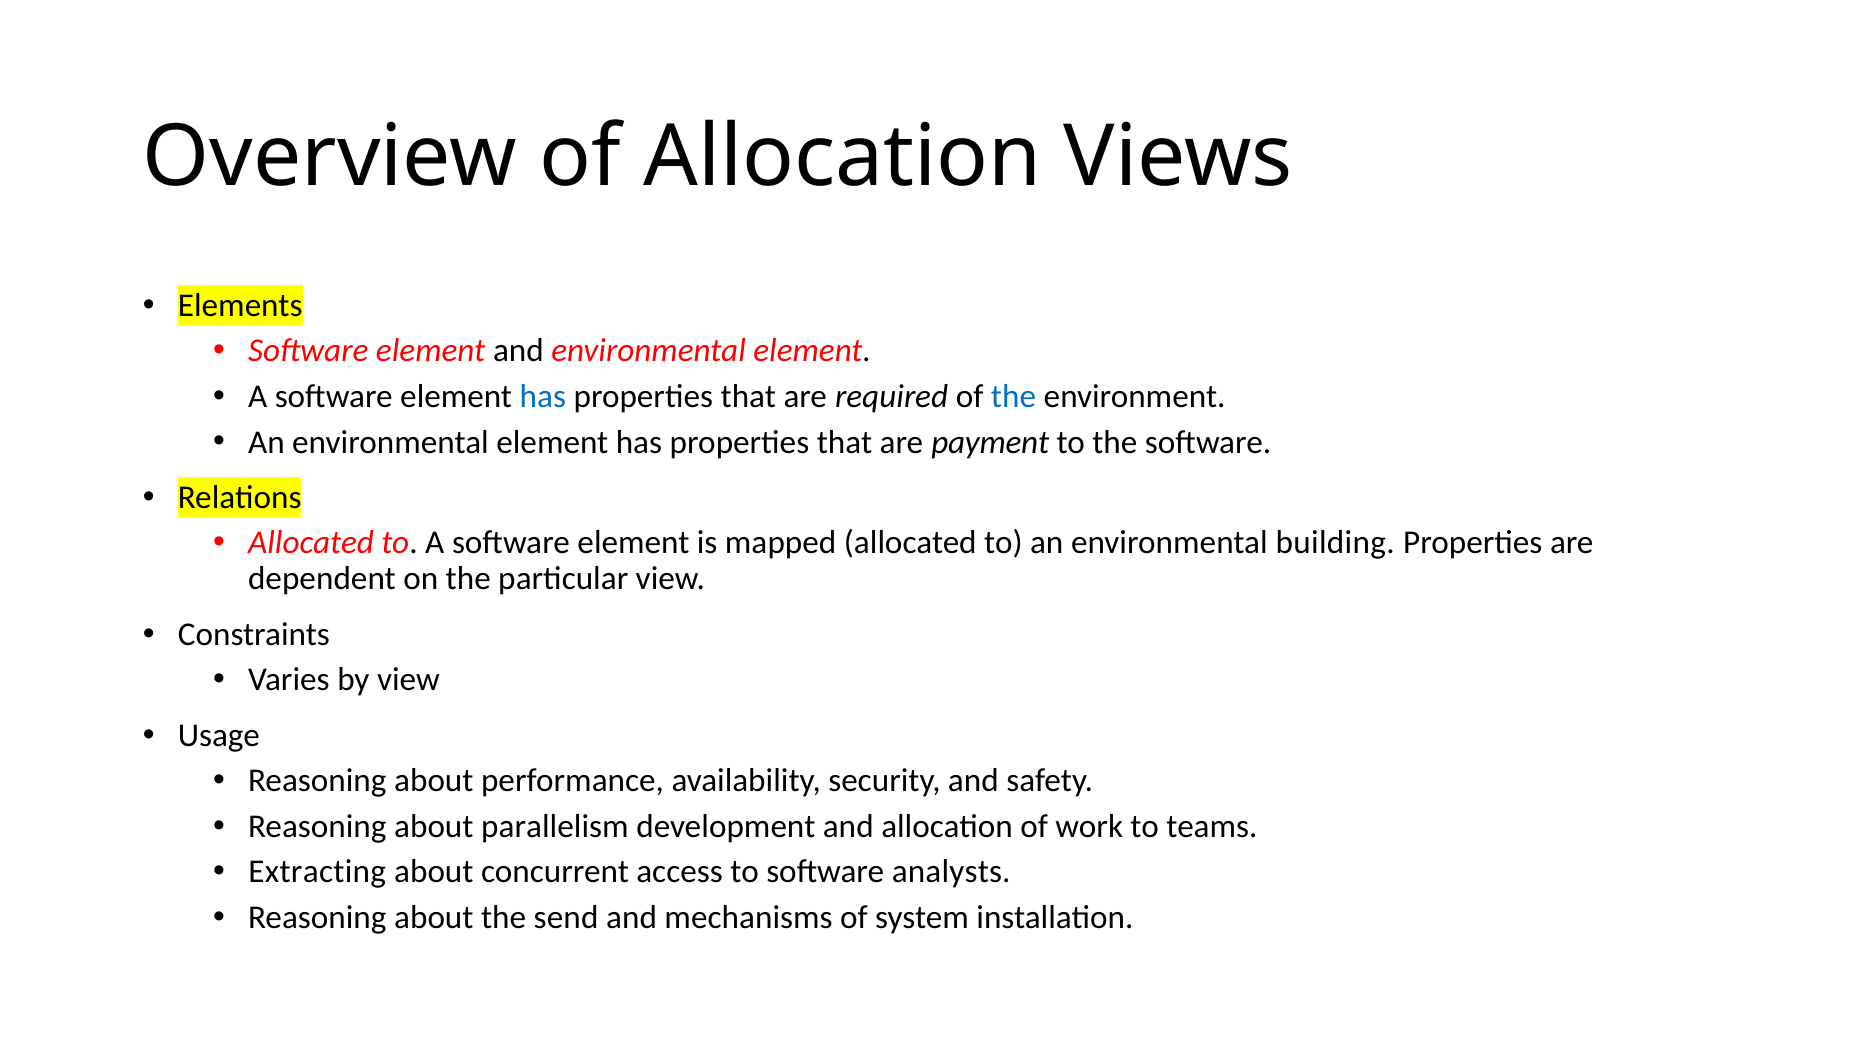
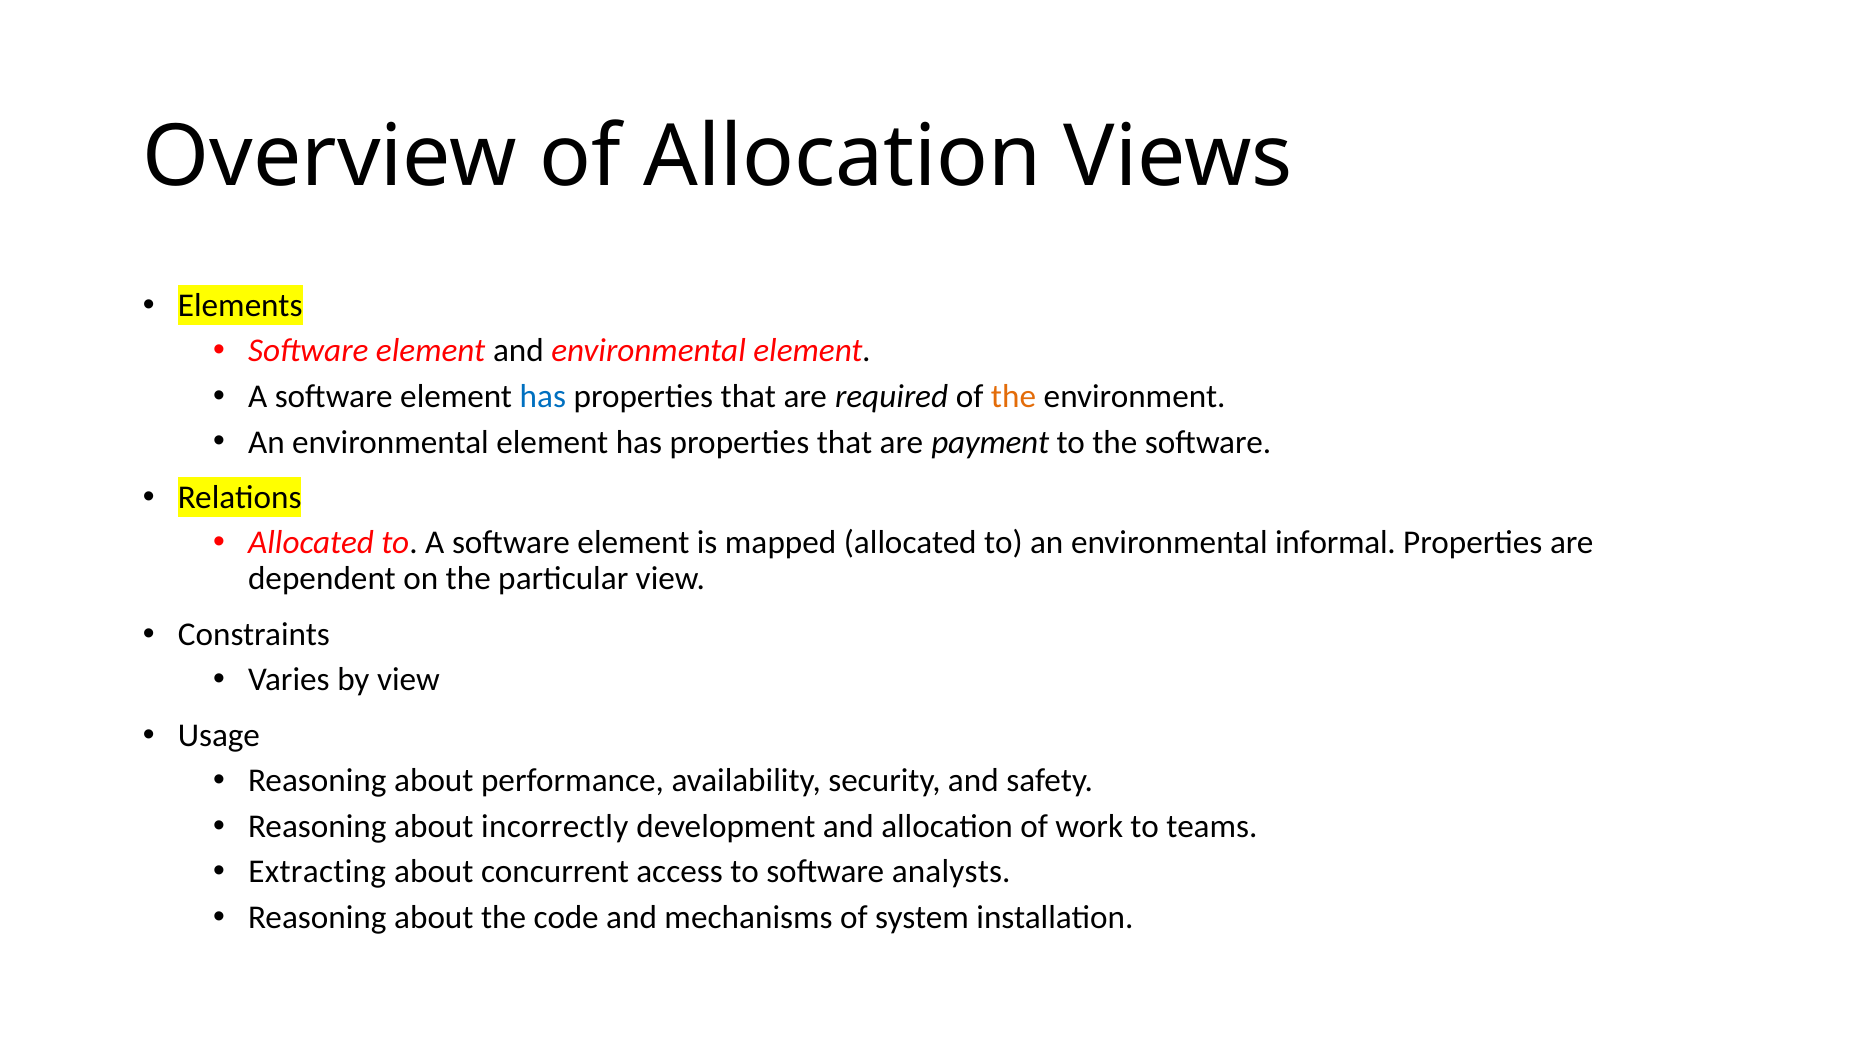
the colour: blue -> orange (1014, 396)
building: building -> informal (1335, 543)
parallelism: parallelism -> incorrectly (555, 826)
send: send -> code (566, 917)
